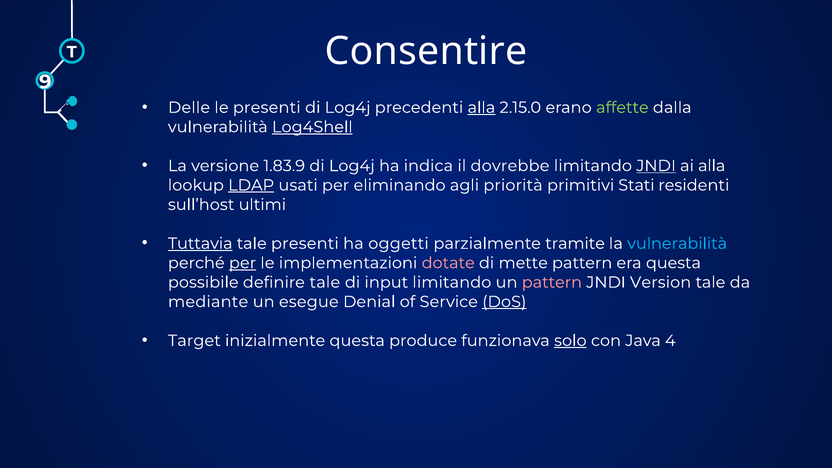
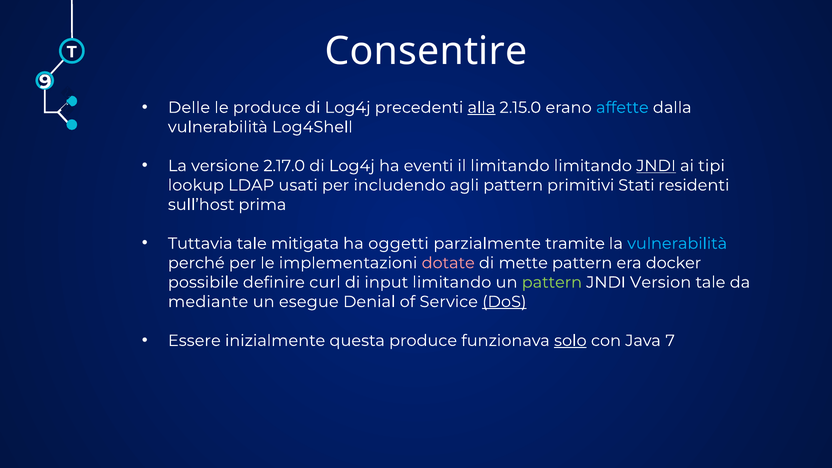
le presenti: presenti -> produce (267, 108)
affette colour: light green -> light blue (622, 108)
Log4Shell underline: present -> none (312, 127)
1.83.9: 1.83.9 -> 2.17.0 (284, 166)
indica: indica -> eventi (428, 166)
il dovrebbe: dovrebbe -> limitando (510, 166)
ai alla: alla -> tipi (712, 166)
LDAP underline: present -> none (251, 185)
eliminando: eliminando -> includendo (400, 185)
agli priorità: priorità -> pattern (513, 185)
ultimi: ultimi -> prima (262, 205)
Tuttavia underline: present -> none (200, 244)
tale presenti: presenti -> mitigata (305, 244)
per underline: present -> none (243, 263)
era questa: questa -> docker (673, 263)
definire tale: tale -> curl (325, 282)
pattern colour: pink -> light green (552, 282)
Target: Target -> Essere (194, 341)
4: 4 -> 7 (670, 341)
